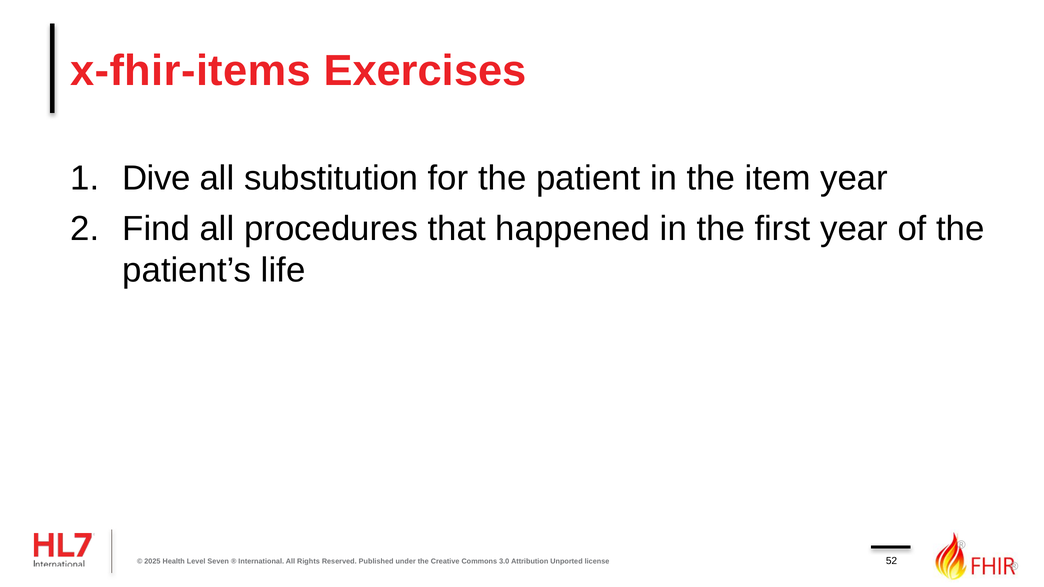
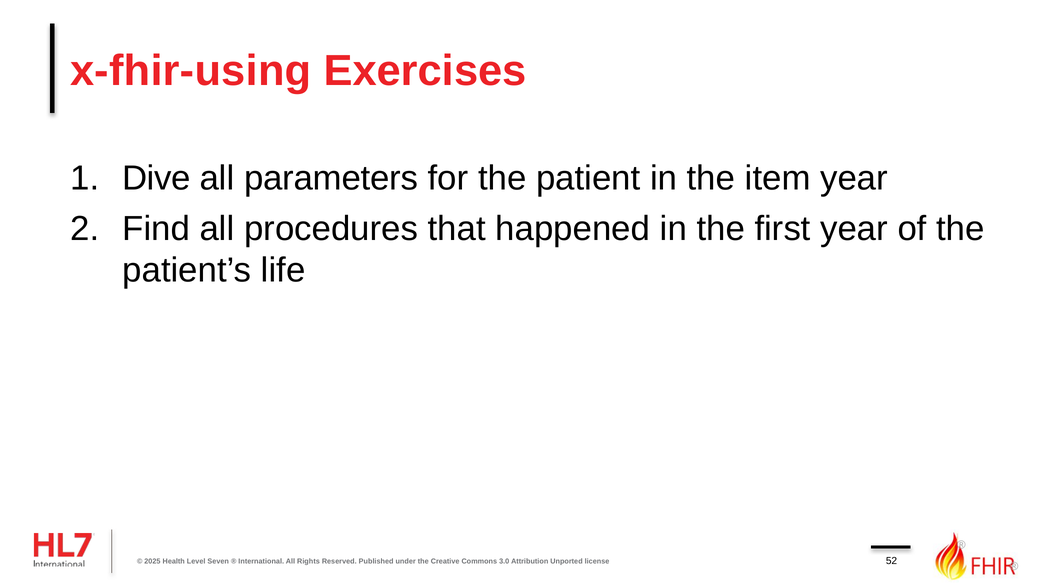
x-fhir-items: x-fhir-items -> x-fhir-using (191, 71)
substitution: substitution -> parameters (331, 178)
